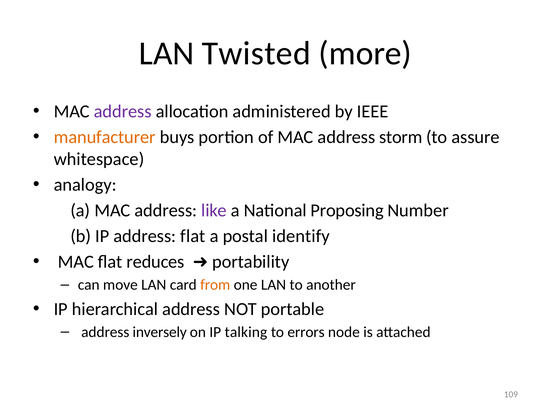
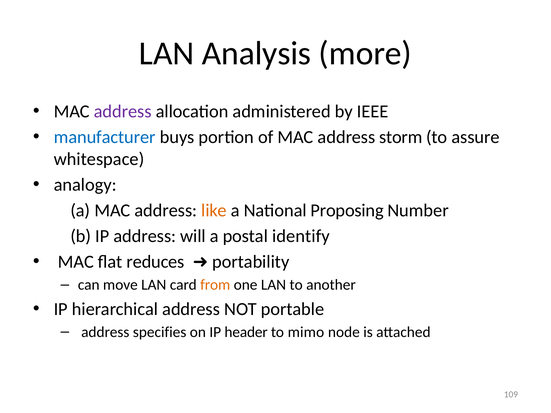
Twisted: Twisted -> Analysis (257, 53)
manufacturer colour: orange -> blue (105, 137)
like colour: purple -> orange (214, 211)
address flat: flat -> will (193, 236)
inversely: inversely -> specifies (160, 332)
talking: talking -> header (246, 332)
errors: errors -> mimo (306, 332)
